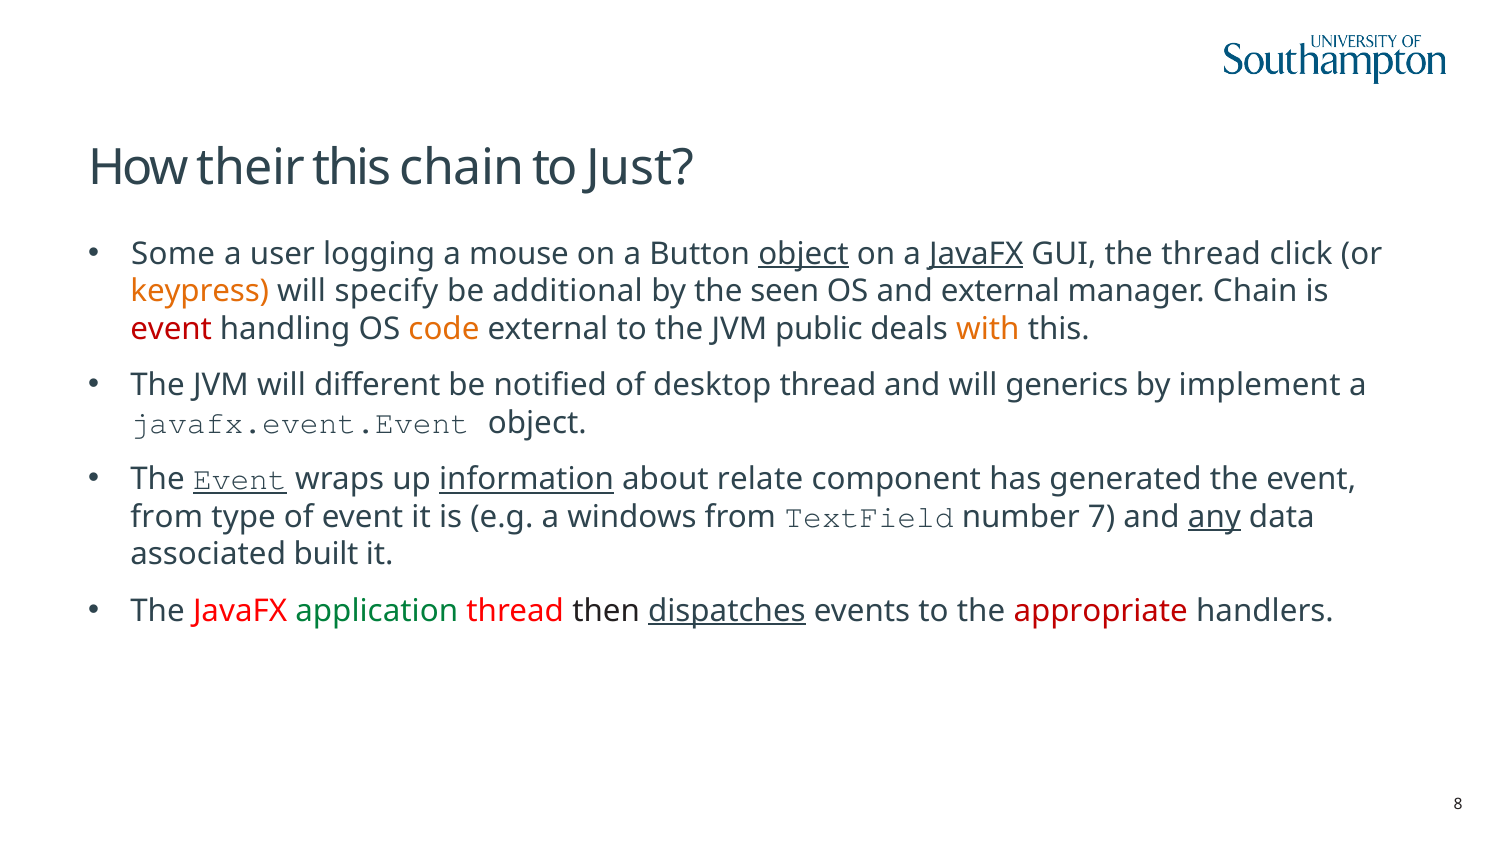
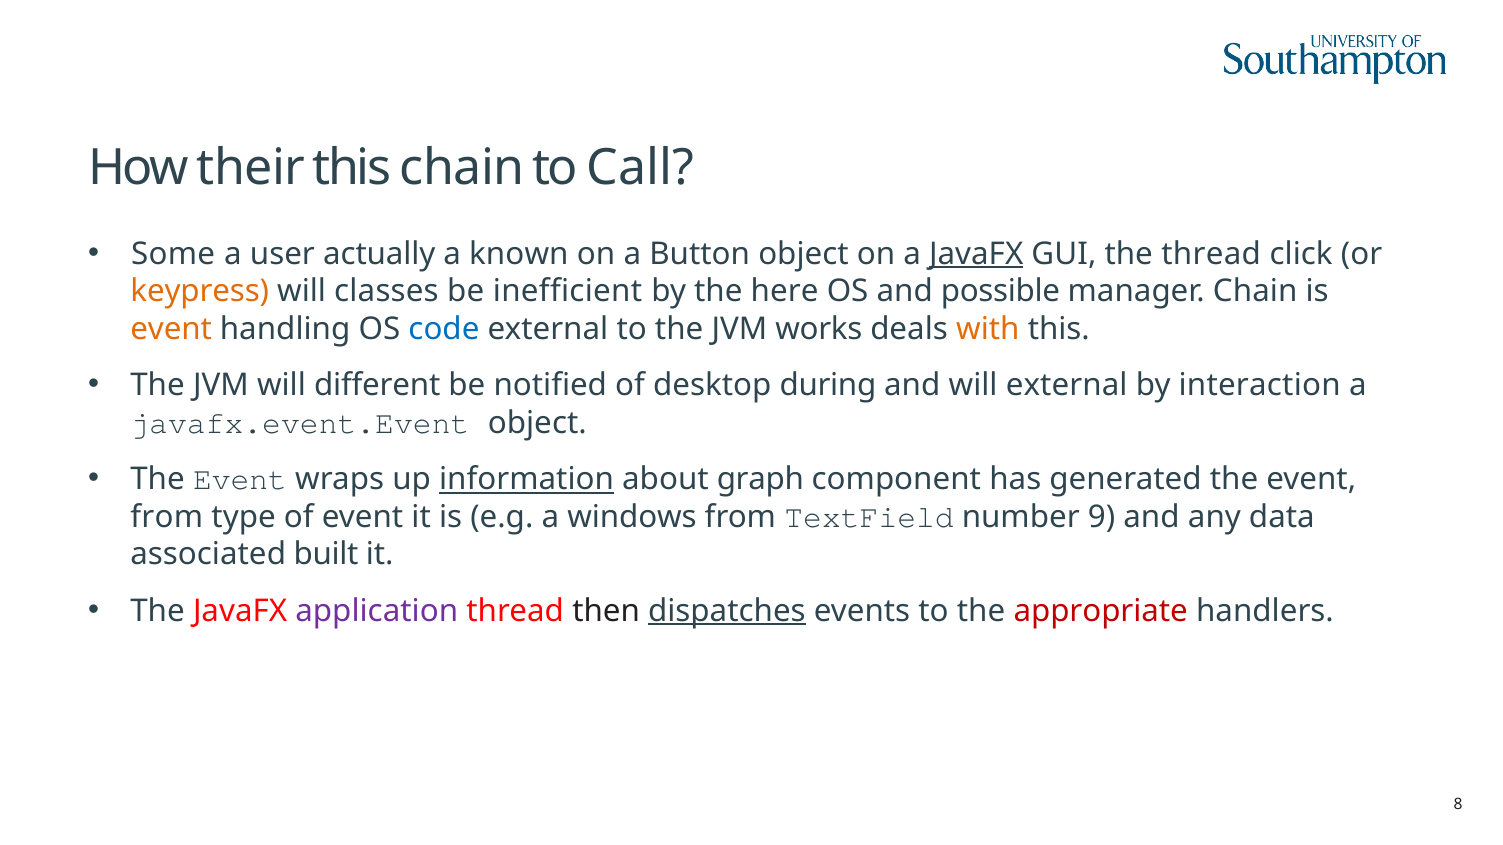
Just: Just -> Call (640, 169)
logging: logging -> actually (379, 254)
mouse: mouse -> known (519, 254)
object underline: present -> none (803, 254)
specify: specify -> classes (386, 292)
additional: additional -> inefficient (568, 292)
seen: seen -> here (785, 292)
and external: external -> possible (1000, 292)
event colour: red -> orange (171, 329)
code colour: orange -> blue (444, 329)
public: public -> works (819, 329)
desktop thread: thread -> during (828, 386)
will generics: generics -> external (1067, 386)
implement: implement -> interaction (1260, 386)
Event underline: present -> none (240, 480)
relate: relate -> graph (760, 480)
7: 7 -> 9 (1102, 517)
any underline: present -> none (1214, 517)
application colour: green -> purple (377, 611)
